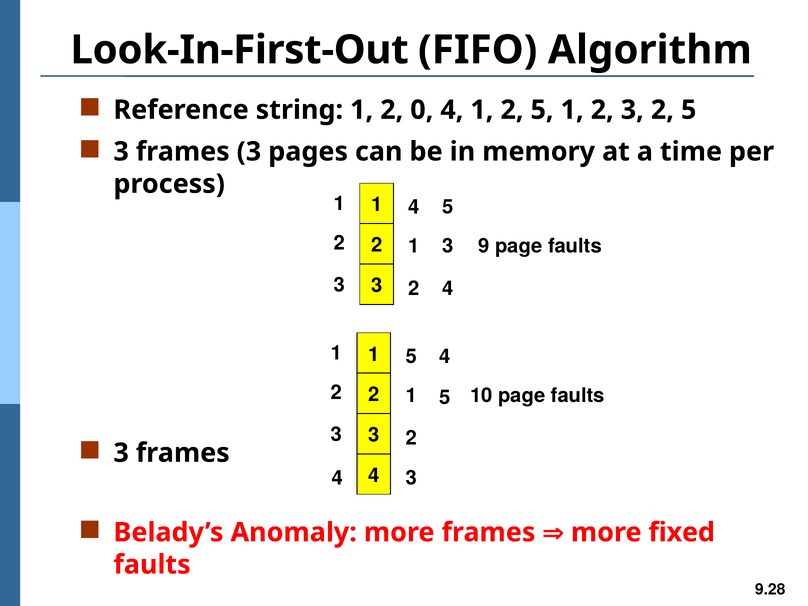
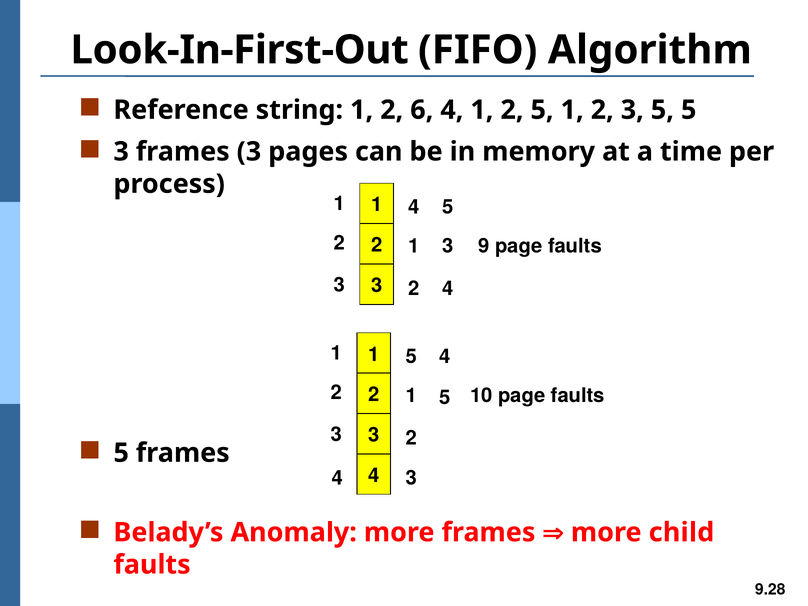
0: 0 -> 6 (422, 110)
2: 2 -> 5 (662, 110)
3: 3 -> 5 (121, 453)
fixed: fixed -> child (681, 532)
